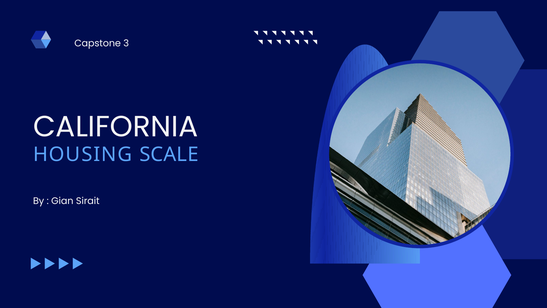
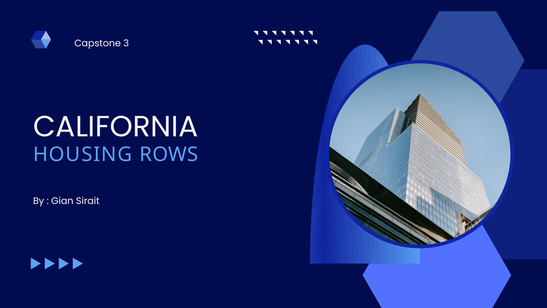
SCALE: SCALE -> ROWS (169, 154)
